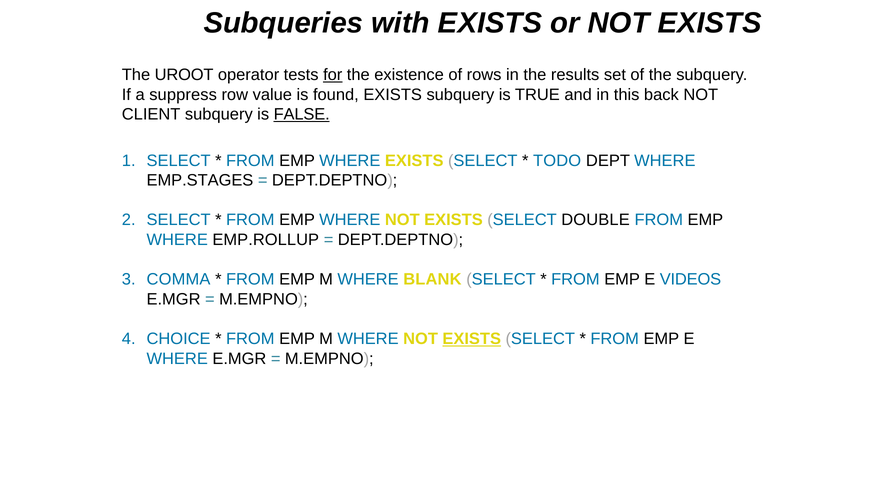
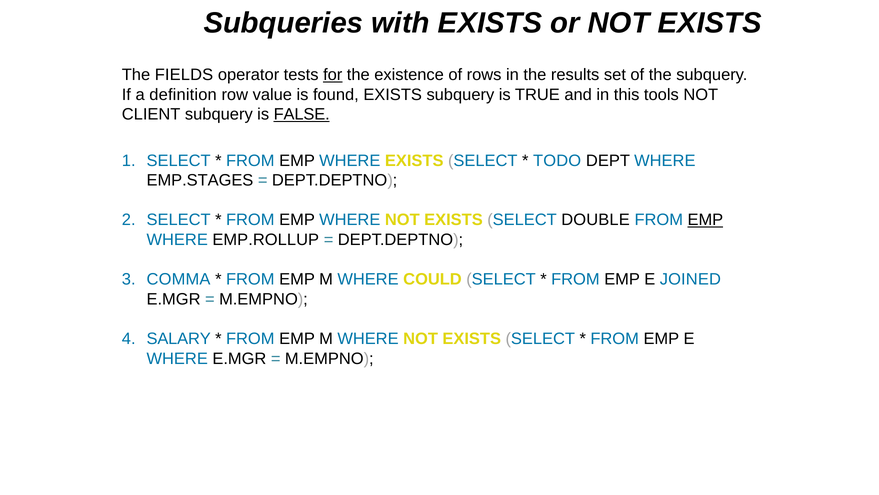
UROOT: UROOT -> FIELDS (184, 75)
suppress: suppress -> definition (183, 94)
back: back -> tools (661, 94)
EMP underline: none -> present (705, 220)
BLANK: BLANK -> COULD (432, 279)
VIDEOS: VIDEOS -> JOINED (690, 279)
CHOICE: CHOICE -> SALARY (179, 339)
EXISTS underline: present -> none (472, 339)
